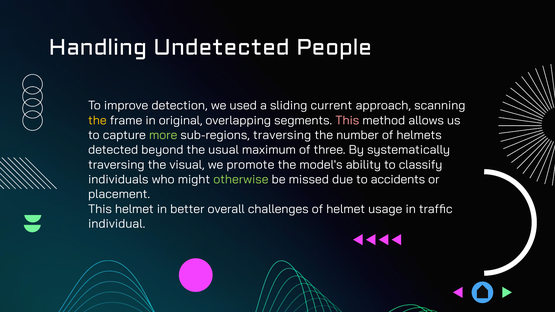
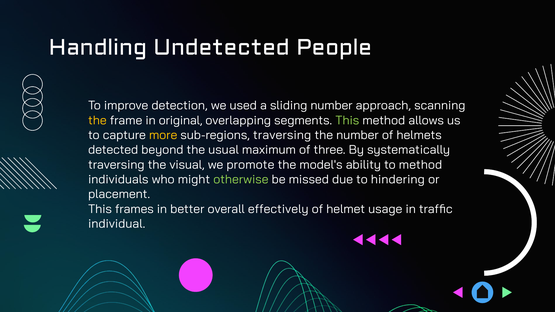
sliding current: current -> number (332, 106)
This colour: pink -> light green (347, 120)
more colour: light green -> yellow (163, 135)
to classify: classify -> method (421, 165)
accidents: accidents -> hindering (398, 180)
This helmet: helmet -> frames (134, 209)
challenges: challenges -> effectively (278, 209)
